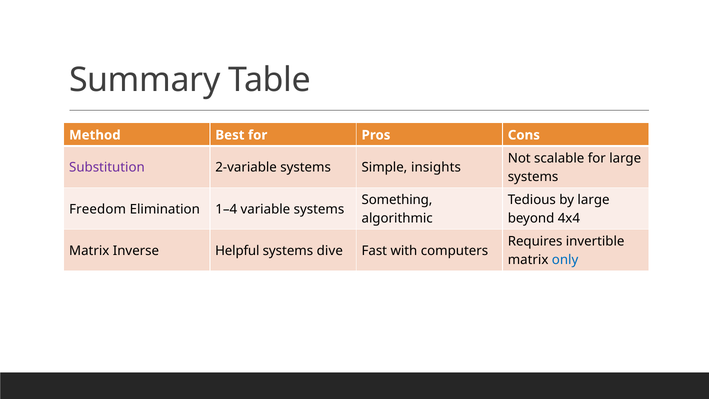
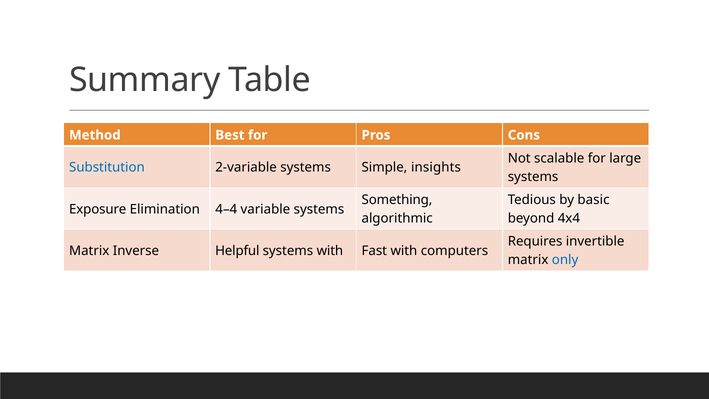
Substitution colour: purple -> blue (107, 168)
by large: large -> basic (594, 200)
Freedom: Freedom -> Exposure (98, 209)
1–4: 1–4 -> 4–4 (226, 209)
systems dive: dive -> with (330, 251)
